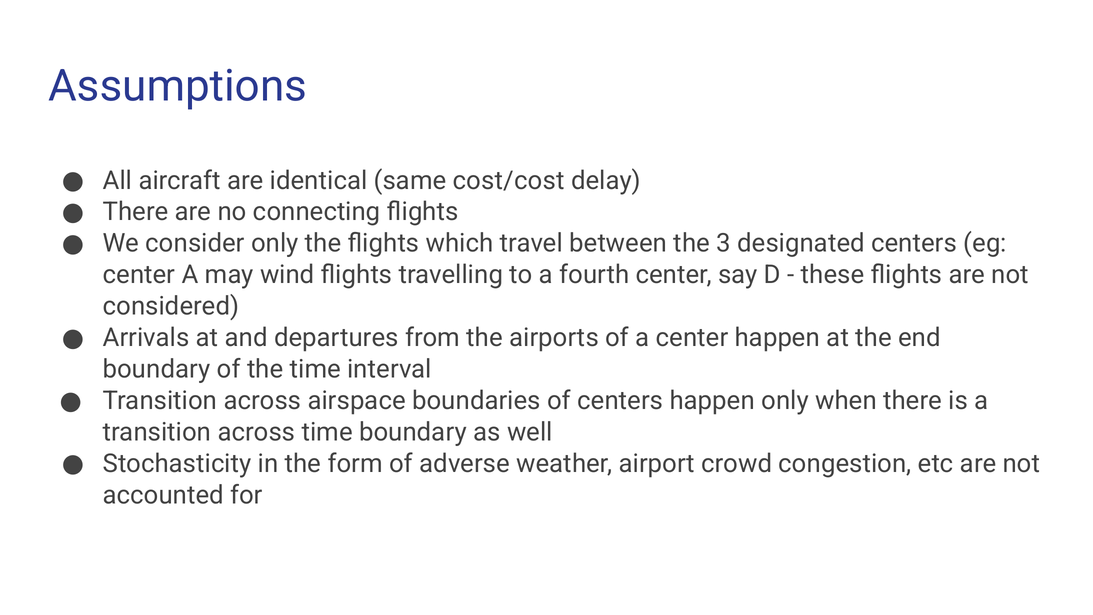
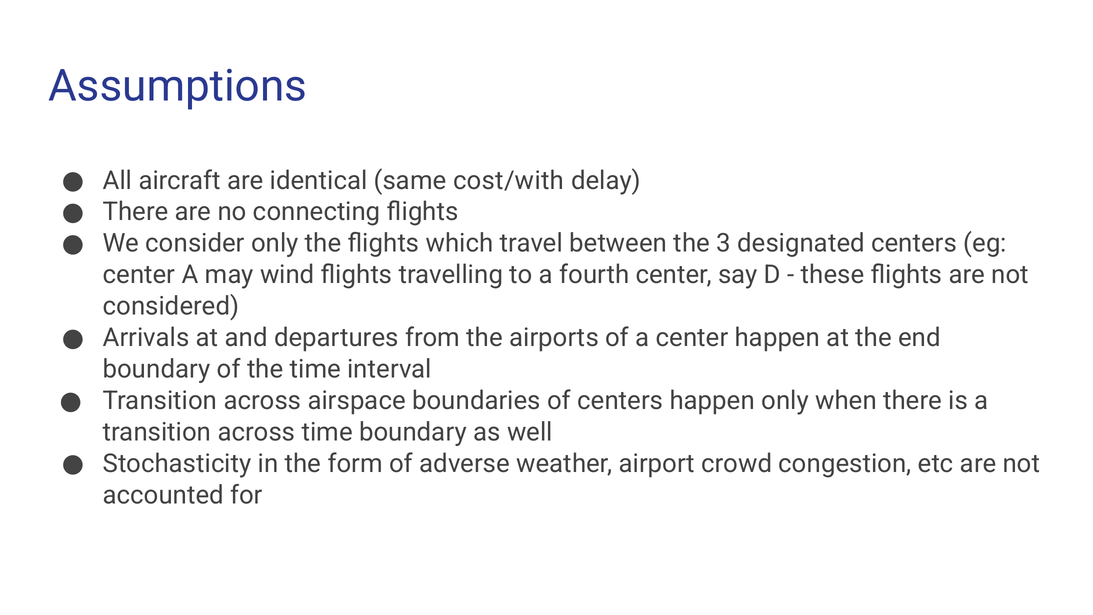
cost/cost: cost/cost -> cost/with (509, 180)
